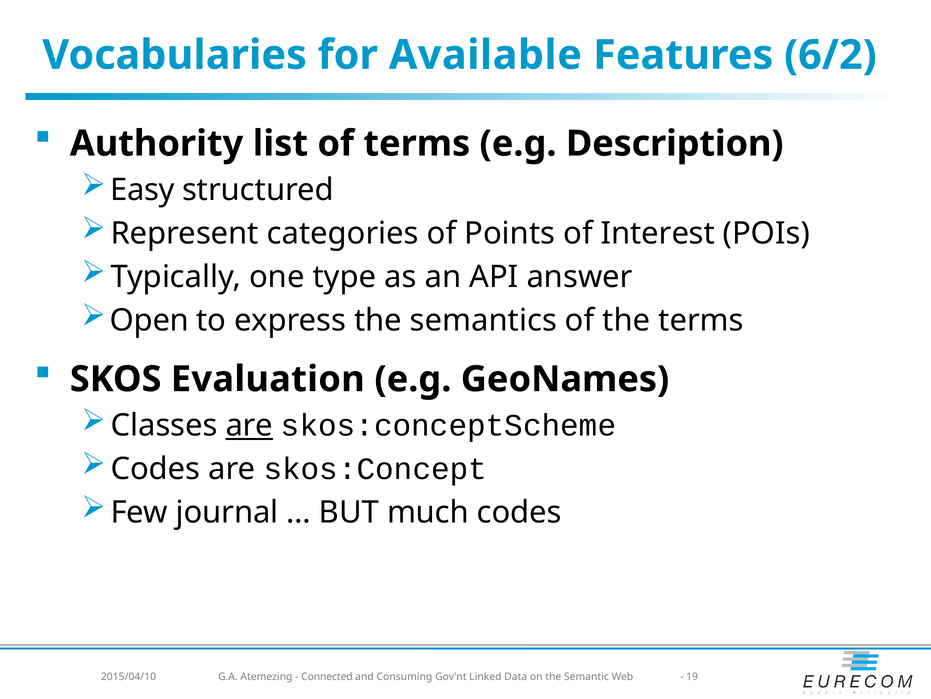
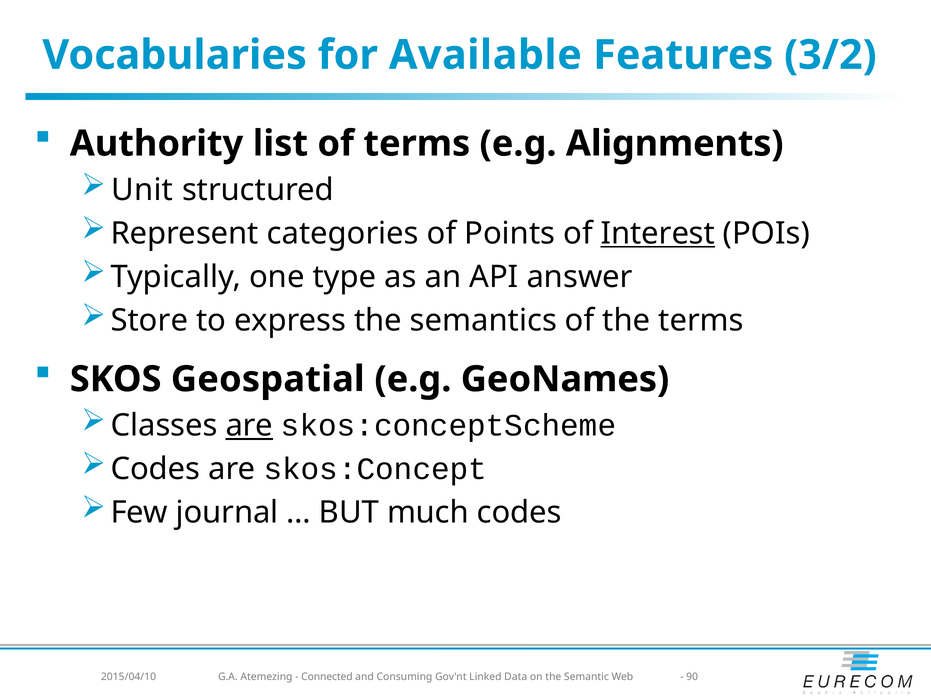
6/2: 6/2 -> 3/2 (830, 55)
Description: Description -> Alignments (675, 143)
Easy: Easy -> Unit (142, 190)
Interest underline: none -> present (658, 233)
Open: Open -> Store (149, 320)
Evaluation: Evaluation -> Geospatial (268, 379)
19: 19 -> 90 (692, 676)
